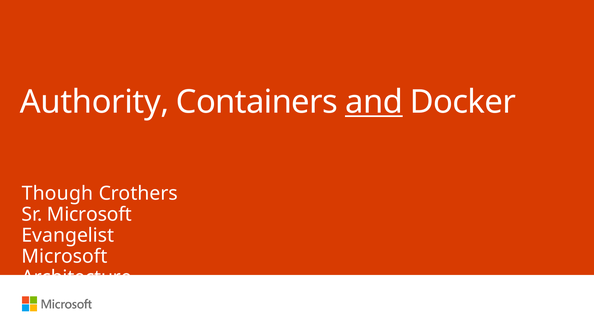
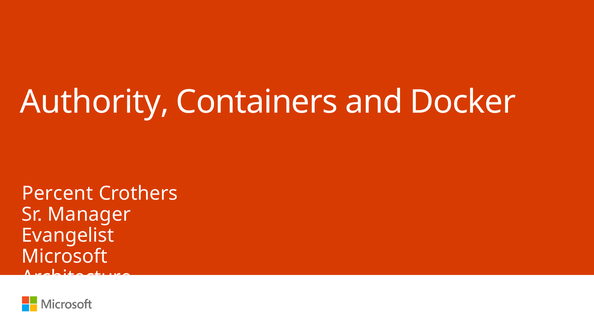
and underline: present -> none (374, 102)
Though: Though -> Percent (57, 194)
Sr Microsoft: Microsoft -> Manager (89, 215)
